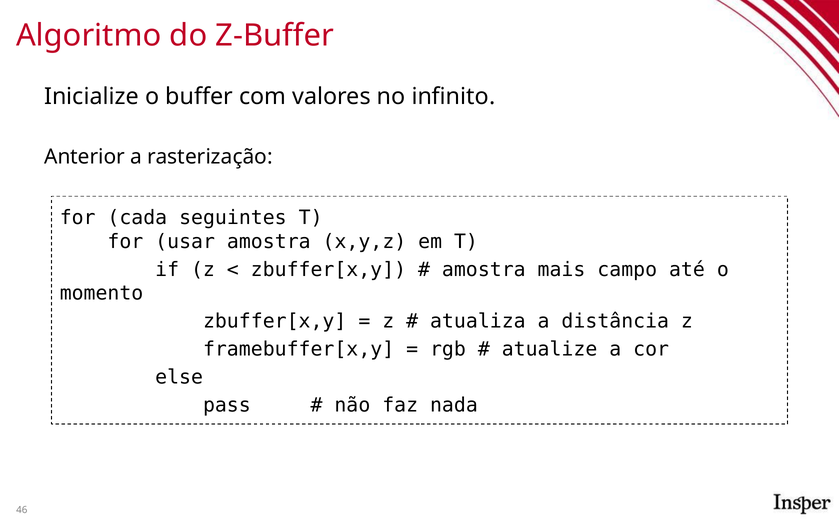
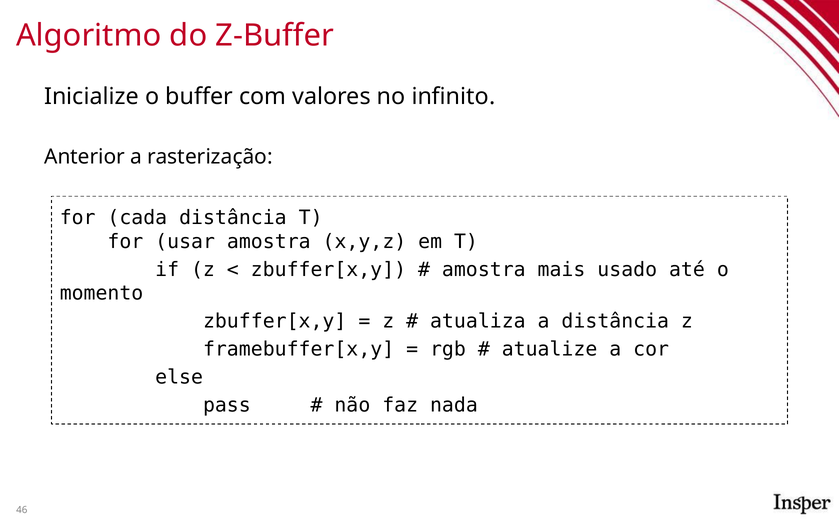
cada seguintes: seguintes -> distância (233, 218)
campo: campo -> usado (627, 270)
